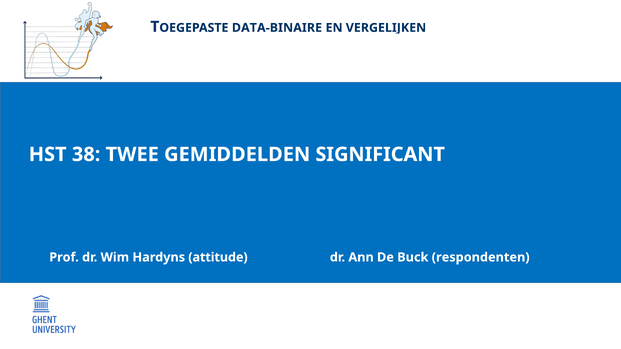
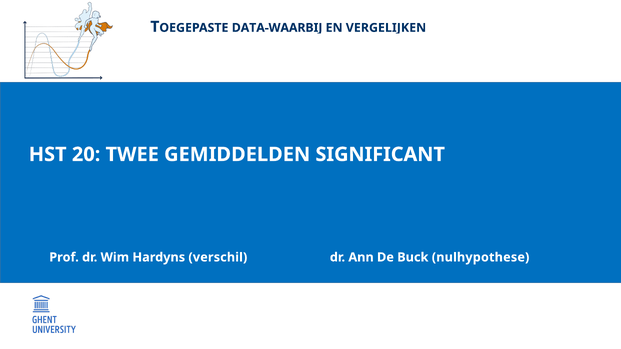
DATA-BINAIRE: DATA-BINAIRE -> DATA-WAARBIJ (277, 28)
38: 38 -> 20 (86, 155)
attitude: attitude -> verschil (218, 257)
respondenten: respondenten -> nulhypothese (481, 257)
